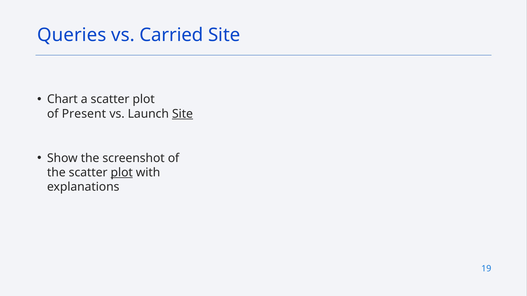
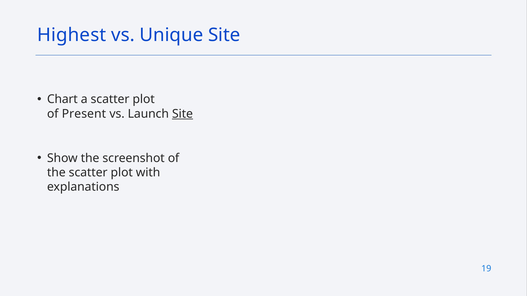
Queries: Queries -> Highest (72, 35)
Carried: Carried -> Unique (171, 35)
plot underline: present -> none (122, 173)
